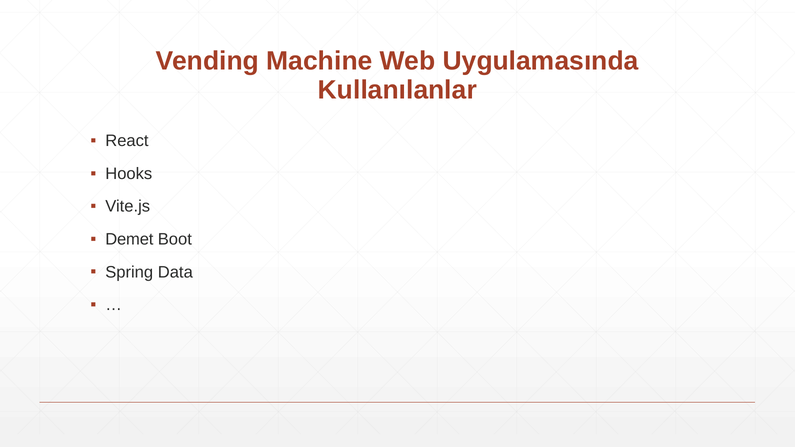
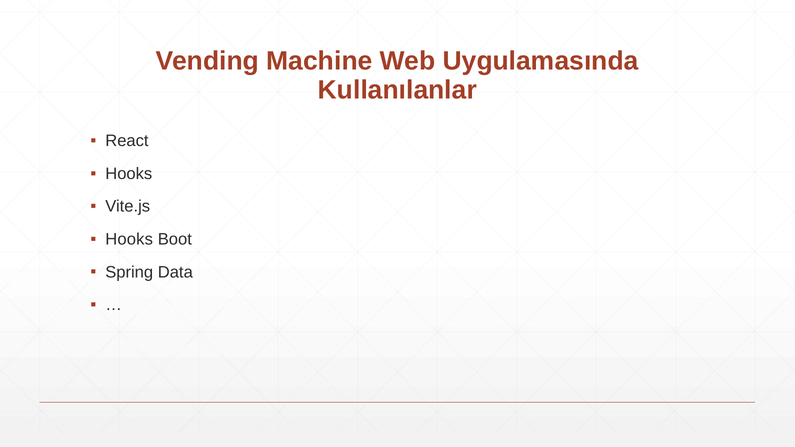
Demet: Demet -> Hooks (129, 239)
